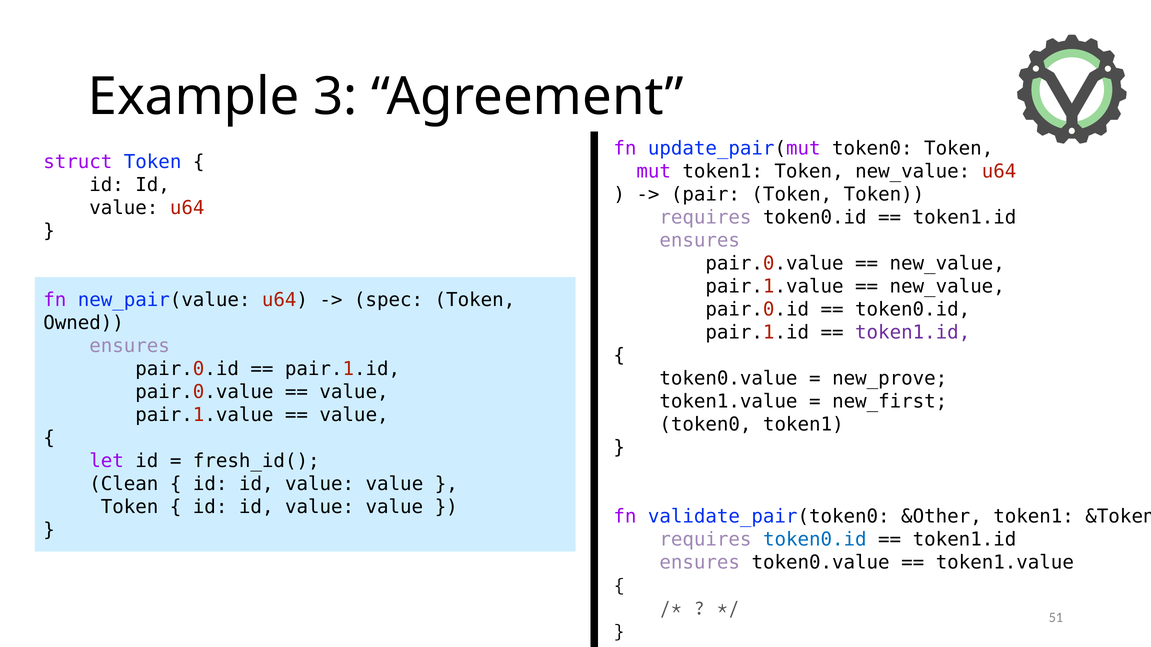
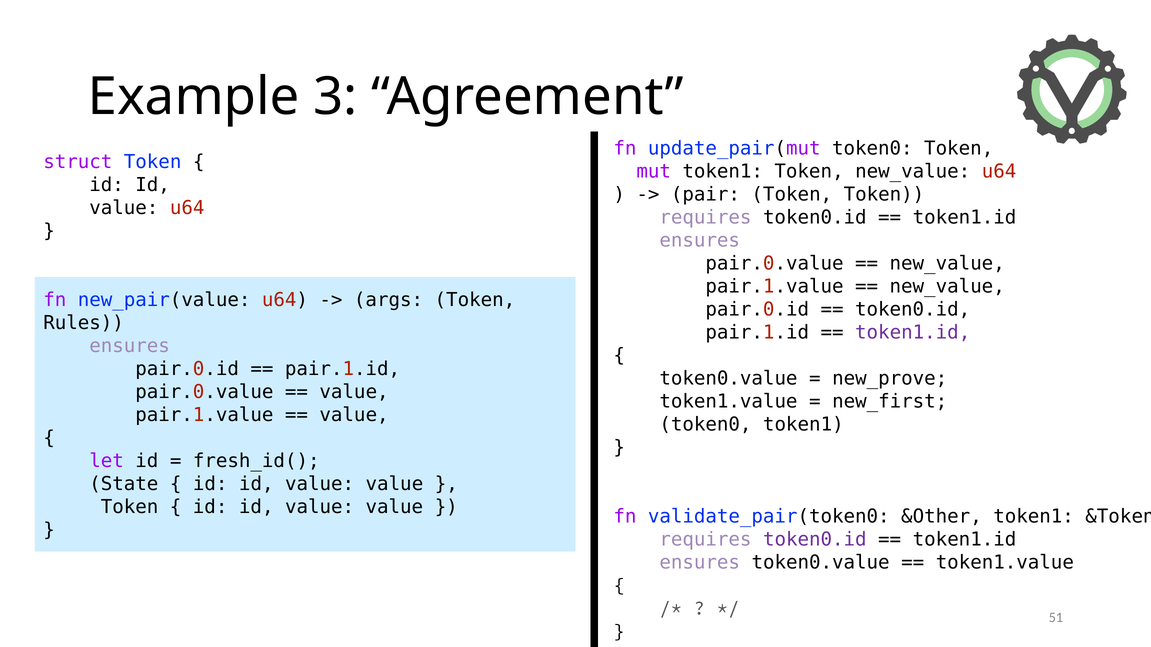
spec: spec -> args (389, 300)
Owned: Owned -> Rules (84, 323)
Clean: Clean -> State (124, 484)
token0.id colour: blue -> purple (815, 540)
